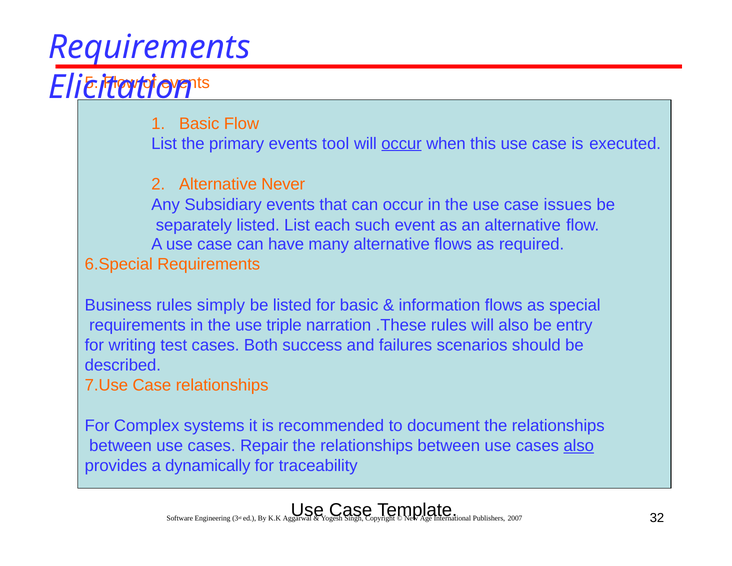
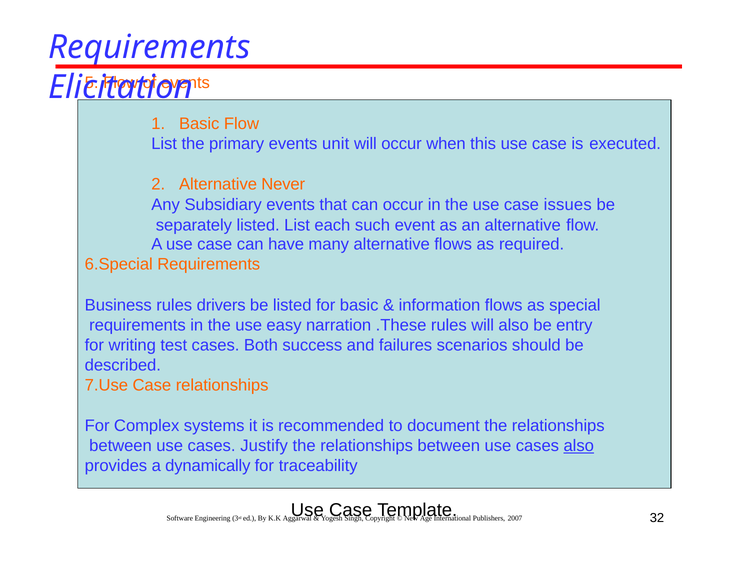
tool: tool -> unit (336, 143)
occur underline: present -> none (402, 143)
simply: simply -> drivers (221, 305)
triple: triple -> easy (284, 325)
Repair: Repair -> Justify (264, 446)
